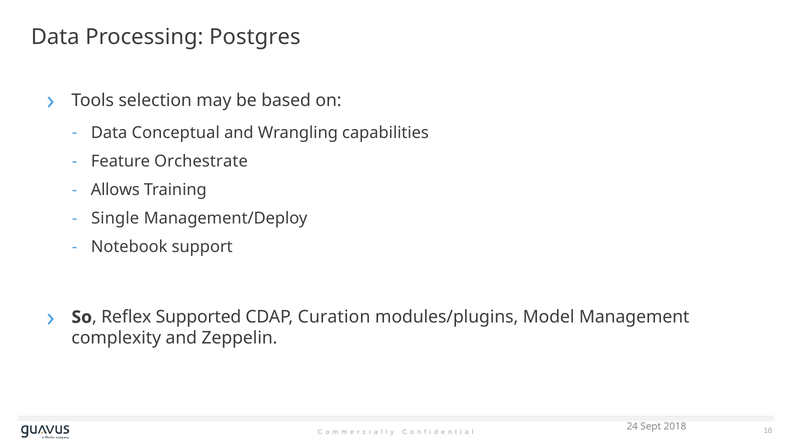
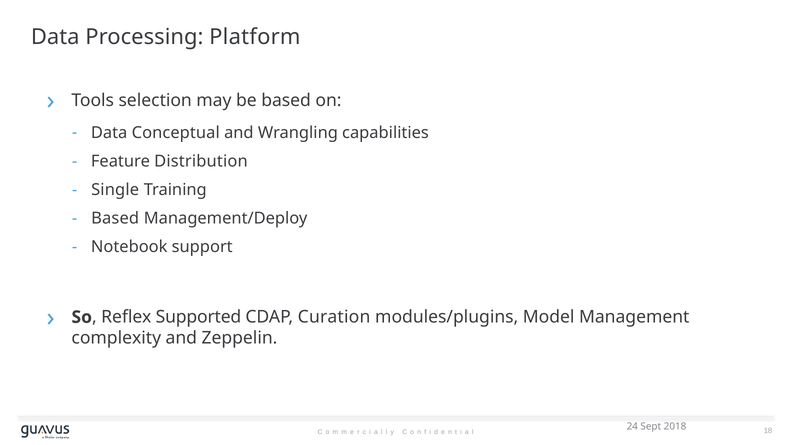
Postgres: Postgres -> Platform (255, 37)
Orchestrate: Orchestrate -> Distribution (201, 161)
Allows: Allows -> Single (115, 190)
Single: Single -> Based (115, 218)
